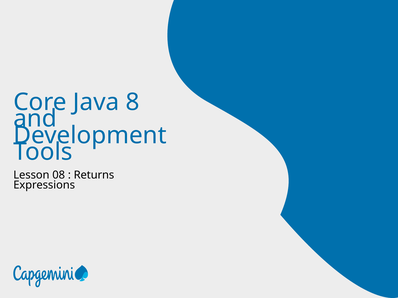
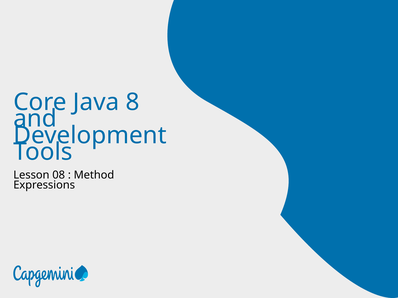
Returns: Returns -> Method (94, 175)
